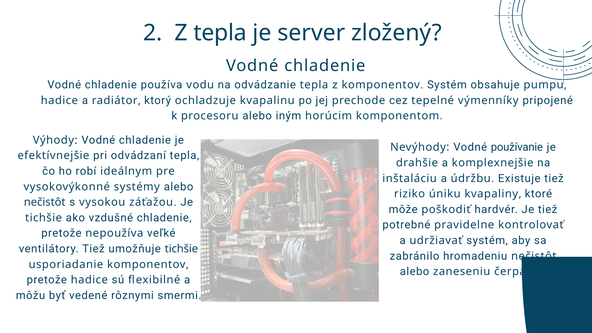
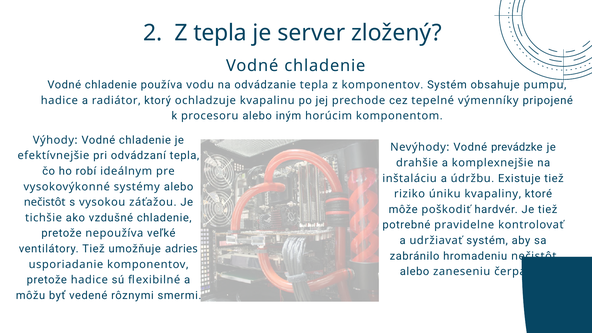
používanie: používanie -> prevádzke (517, 147)
umožňuje tichšie: tichšie -> adries (181, 249)
